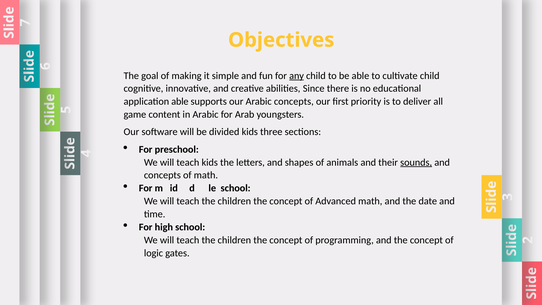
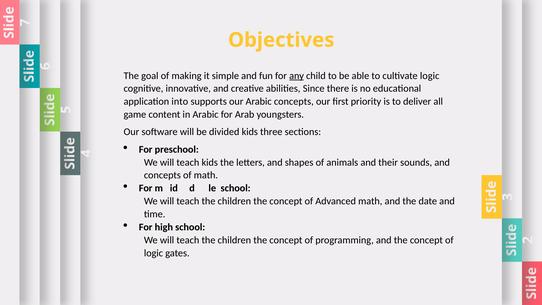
cultivate child: child -> logic (430, 76)
application able: able -> into (180, 101)
sounds underline: present -> none (416, 162)
